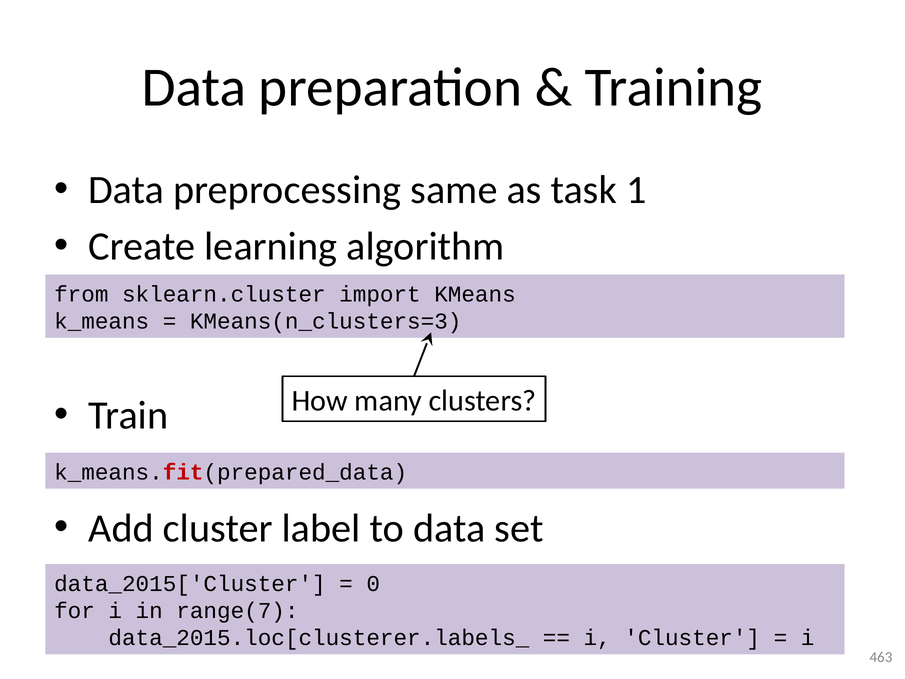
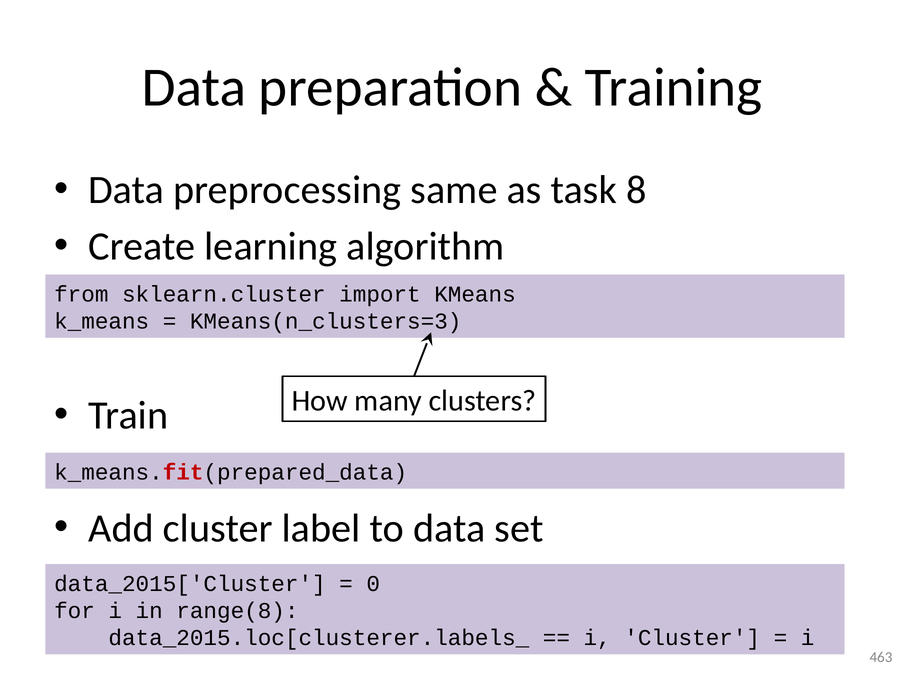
1: 1 -> 8 (636, 190)
range(7: range(7 -> range(8 (237, 611)
